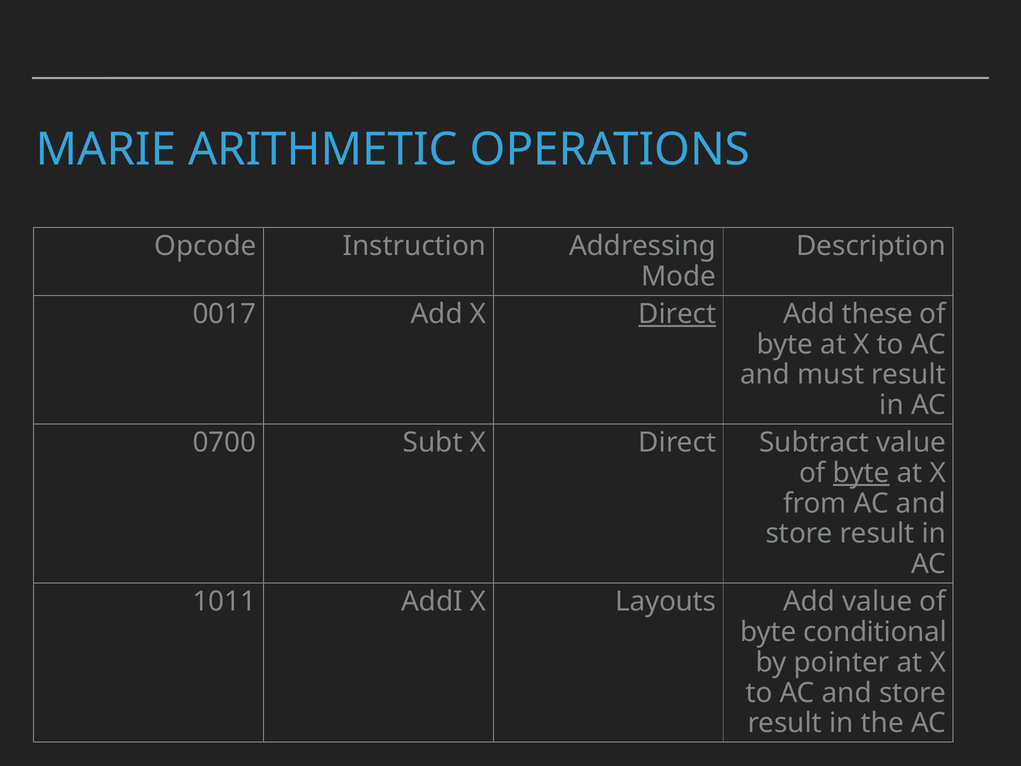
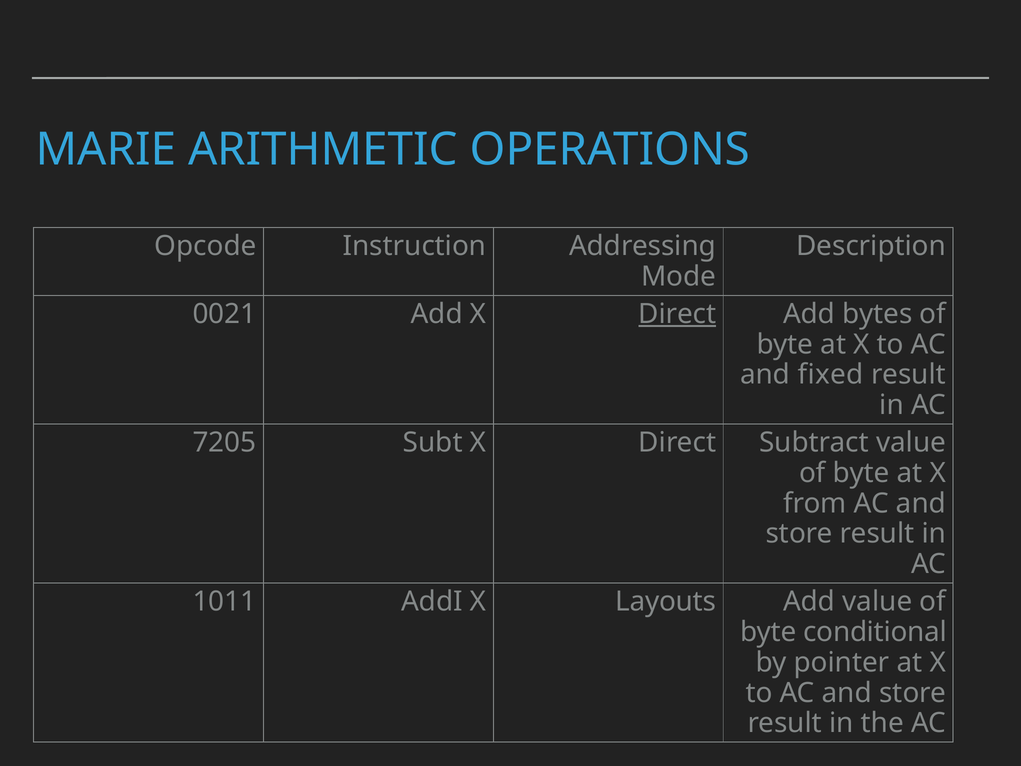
0017: 0017 -> 0021 (224, 314)
these: these -> bytes (877, 314)
must: must -> fixed (831, 375)
0700: 0700 -> 7205 (224, 443)
byte underline: present -> none (861, 473)
